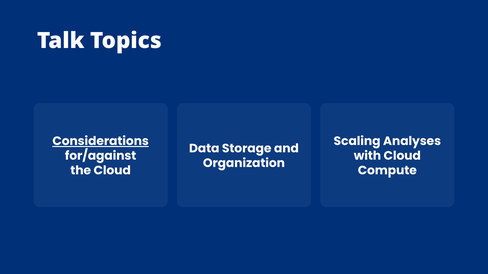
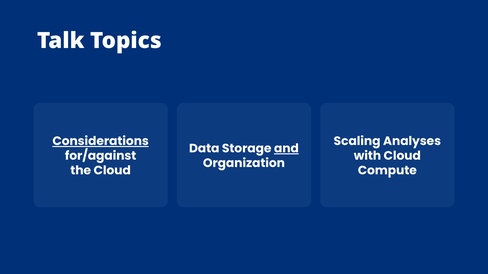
and underline: none -> present (286, 149)
